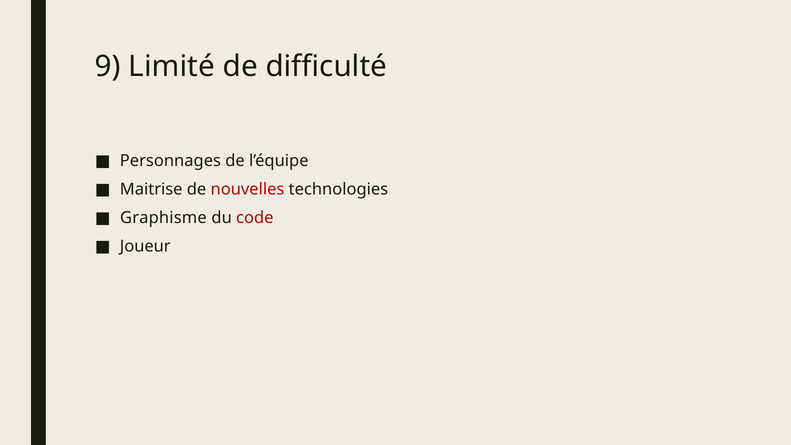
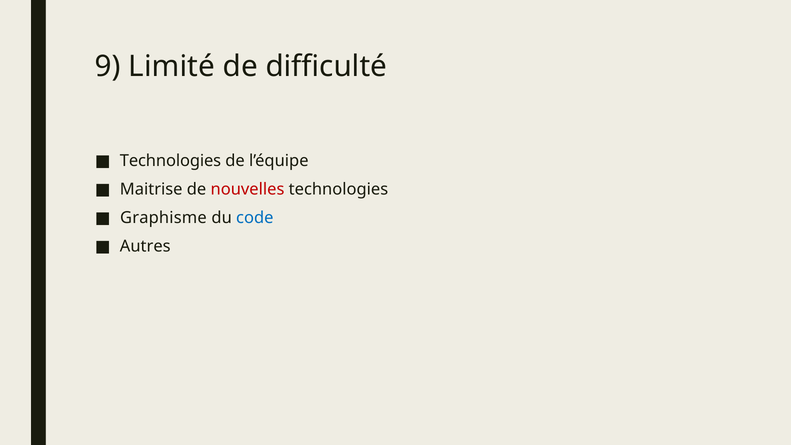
Personnages: Personnages -> Technologies (170, 161)
code colour: red -> blue (255, 218)
Joueur: Joueur -> Autres (145, 246)
